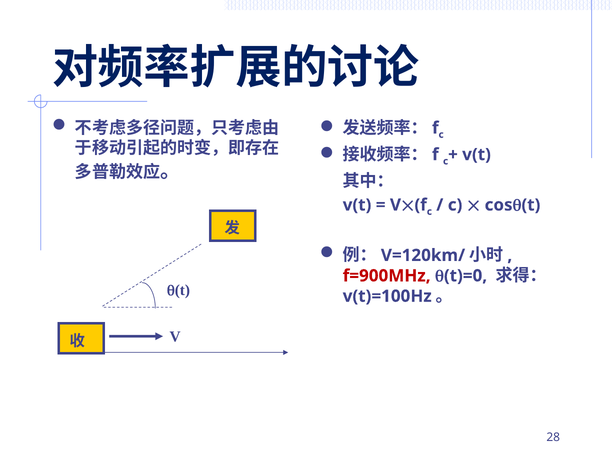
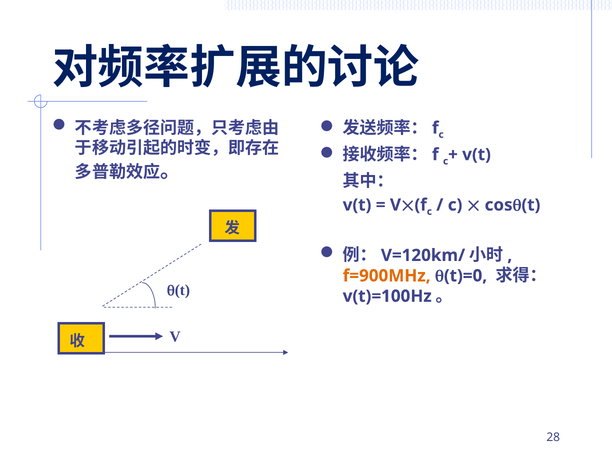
f=900MHz colour: red -> orange (387, 276)
